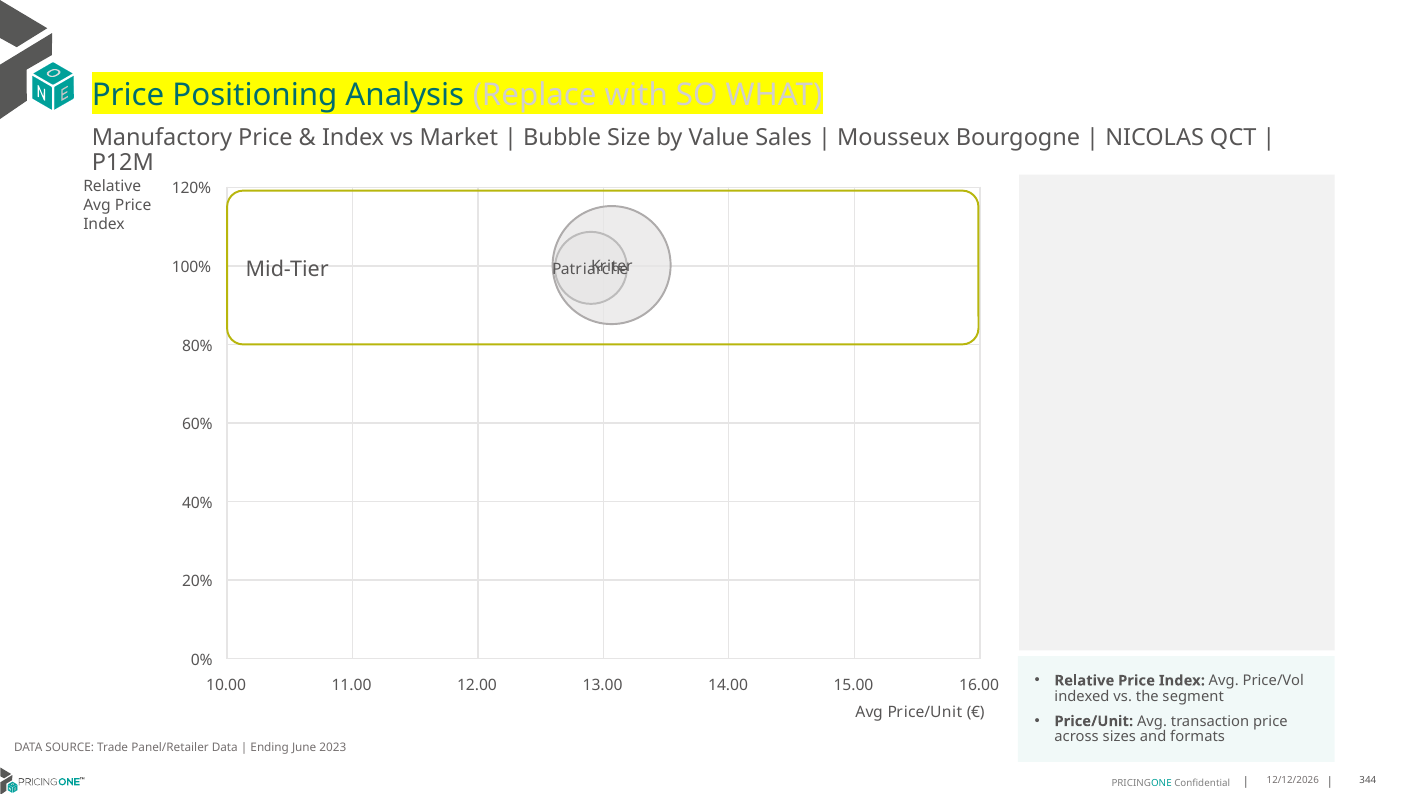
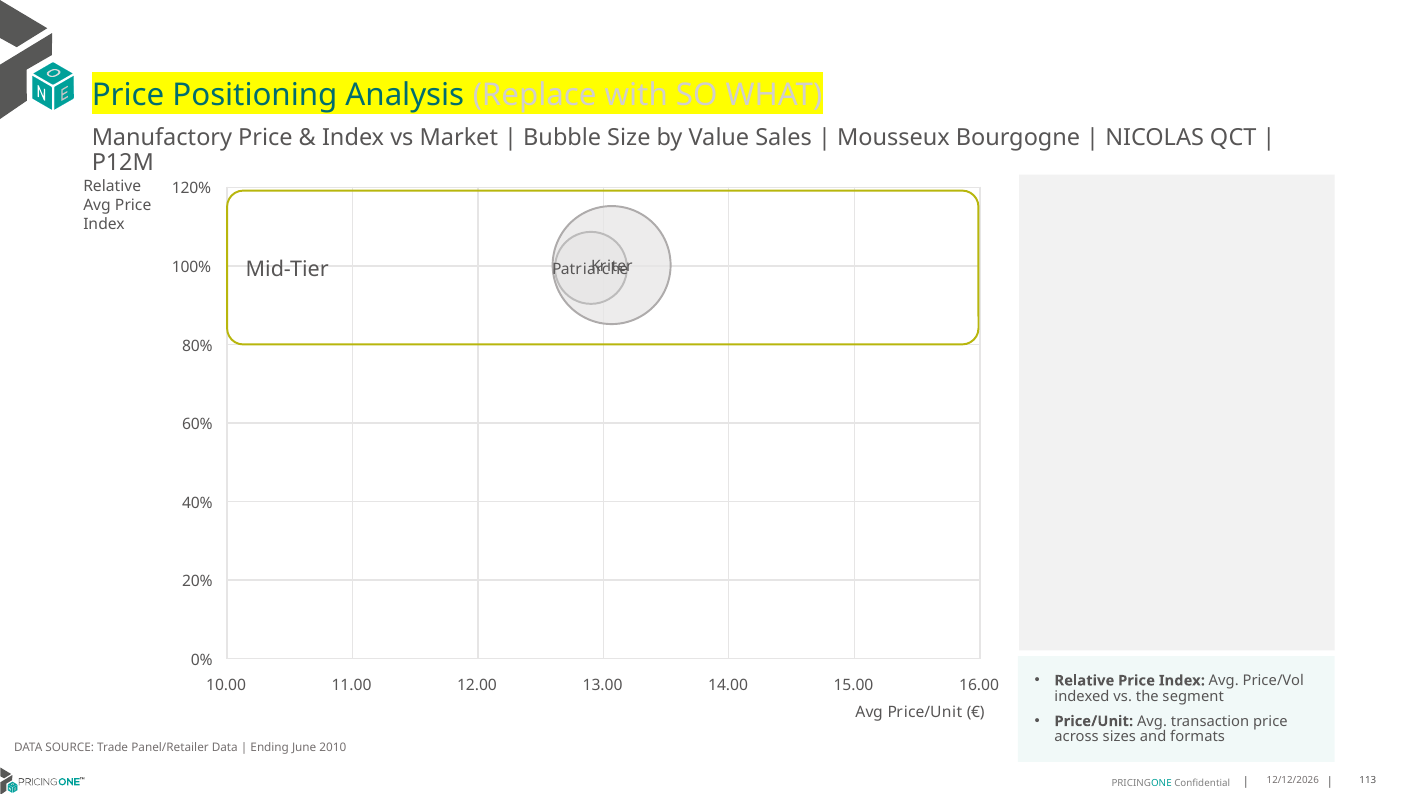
2023: 2023 -> 2010 (333, 748)
344: 344 -> 113 (1368, 780)
